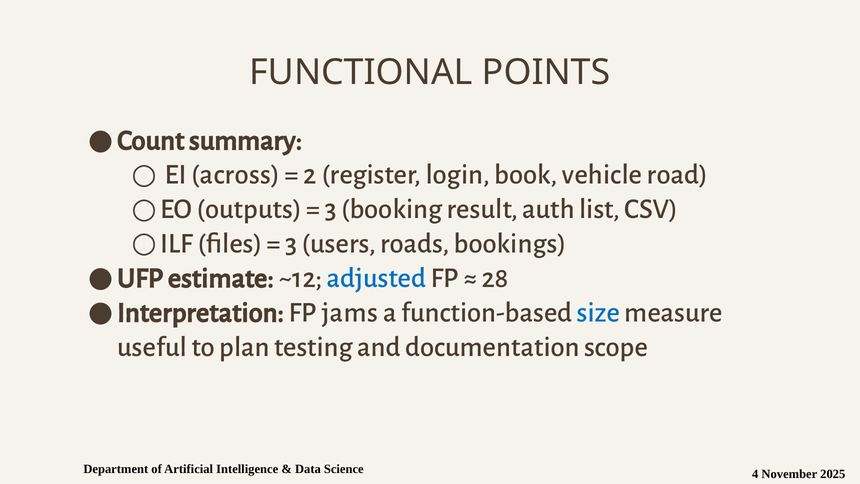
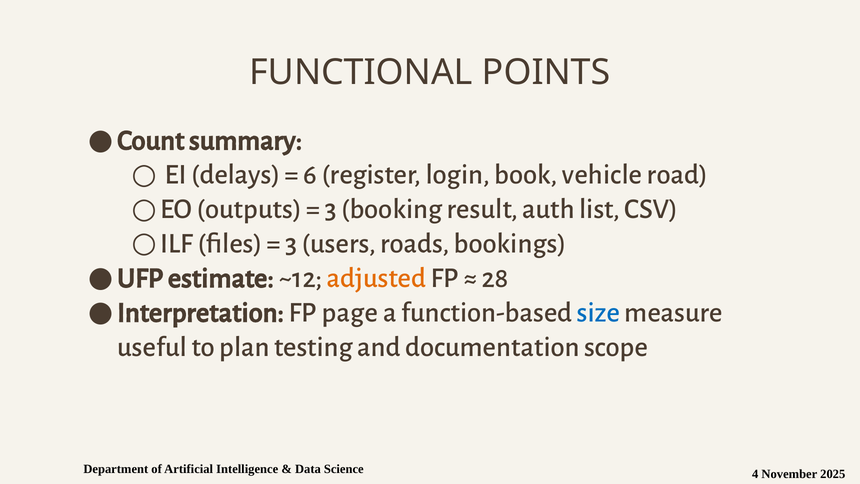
across: across -> delays (236, 174)
2: 2 -> 6 (310, 174)
adjusted colour: blue -> orange (377, 278)
jams: jams -> page (350, 312)
